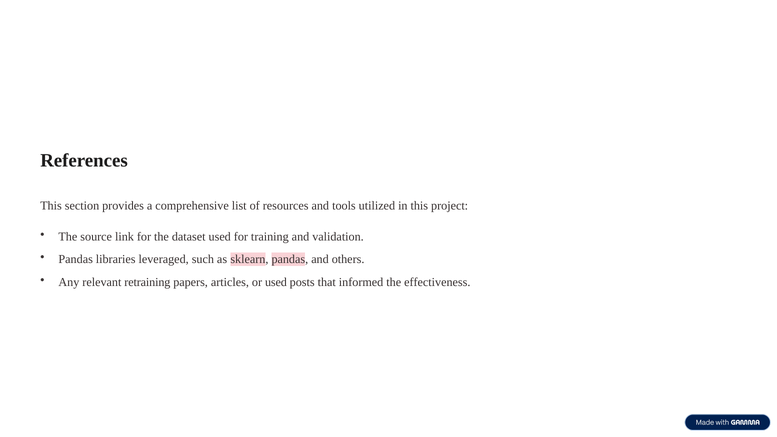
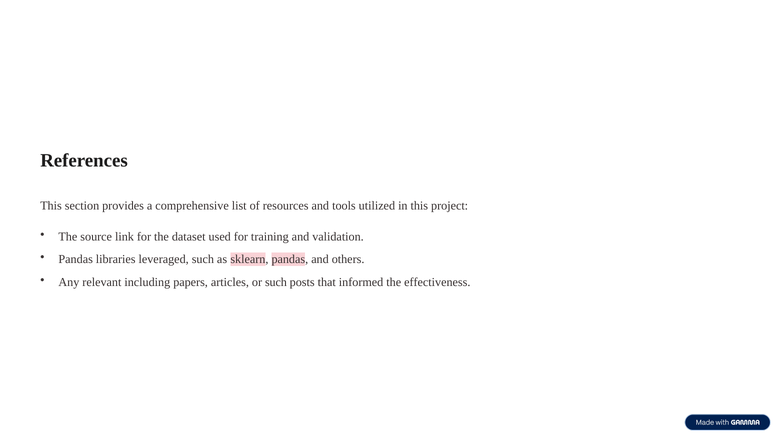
retraining: retraining -> including (147, 282)
or used: used -> such (276, 282)
